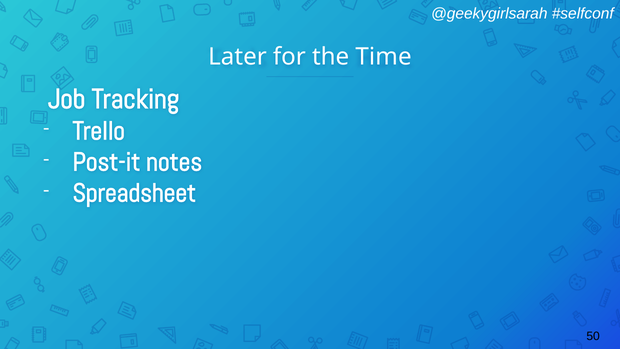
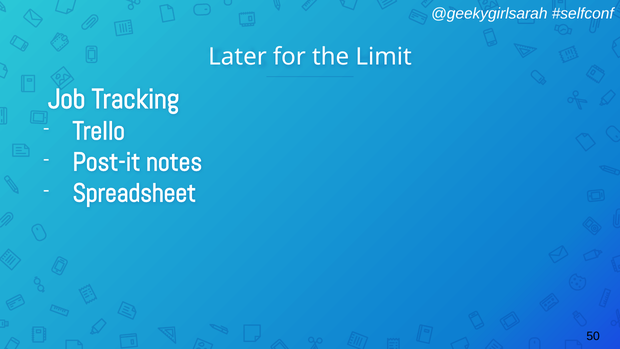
Time: Time -> Limit (384, 57)
